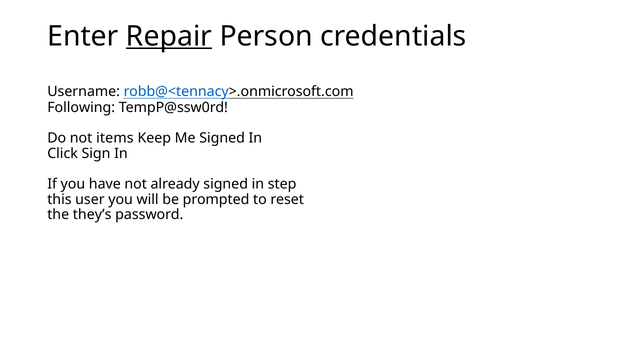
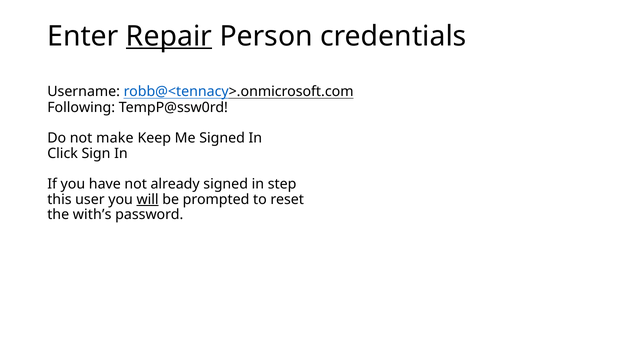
items: items -> make (115, 138)
will underline: none -> present (148, 199)
they’s: they’s -> with’s (92, 215)
